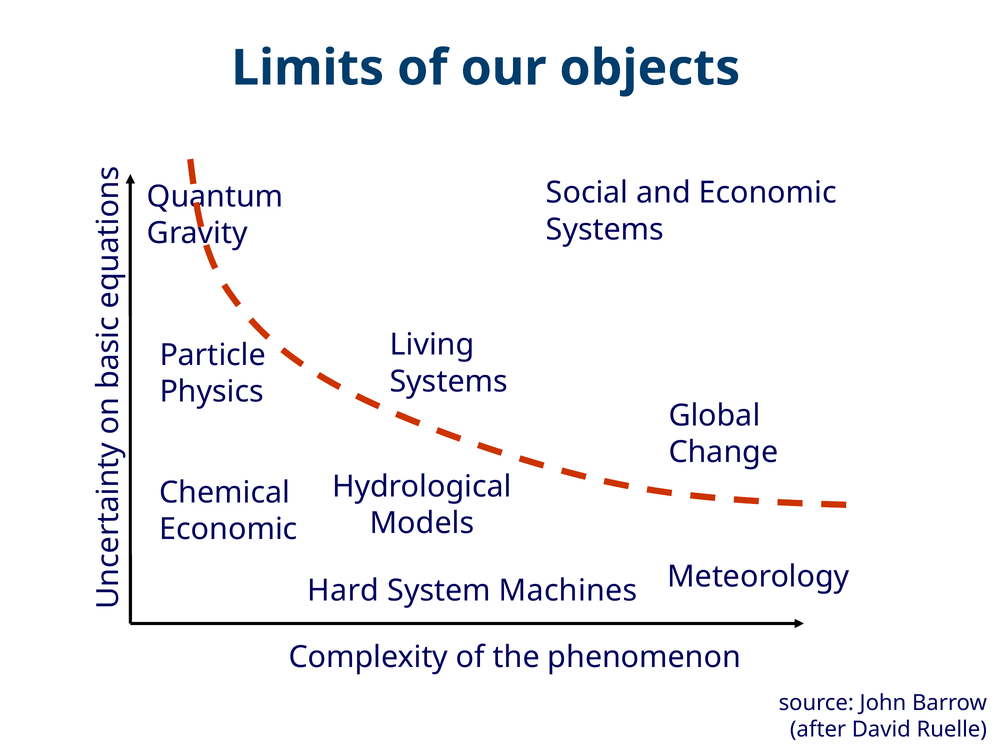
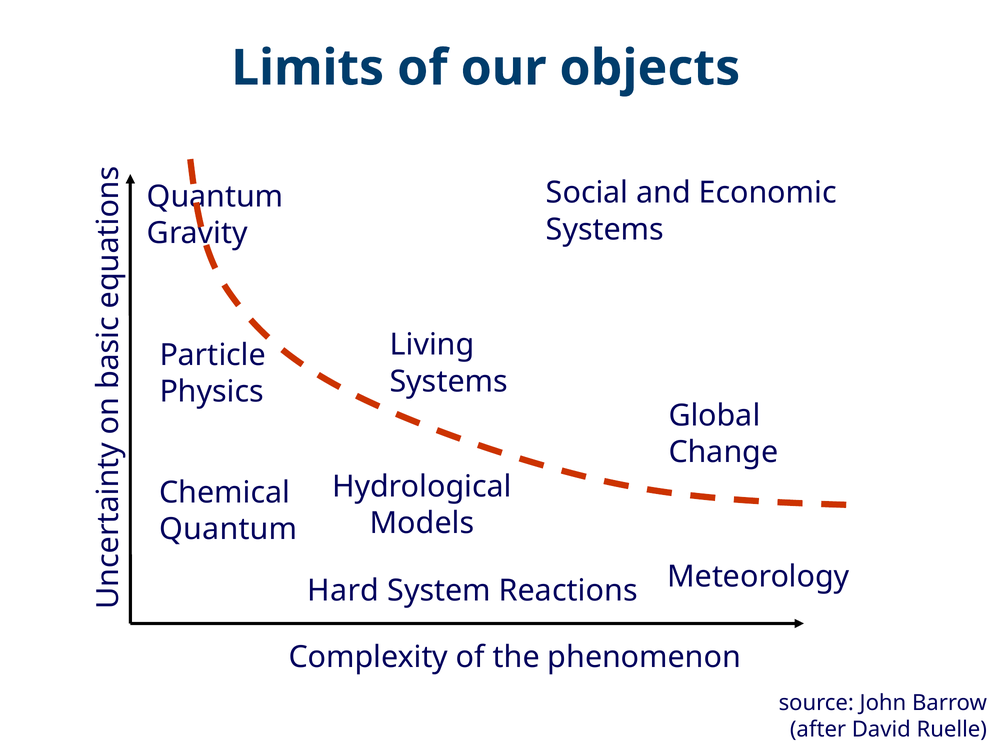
Economic: Economic -> Quantum (228, 529)
Machines: Machines -> Reactions (568, 590)
